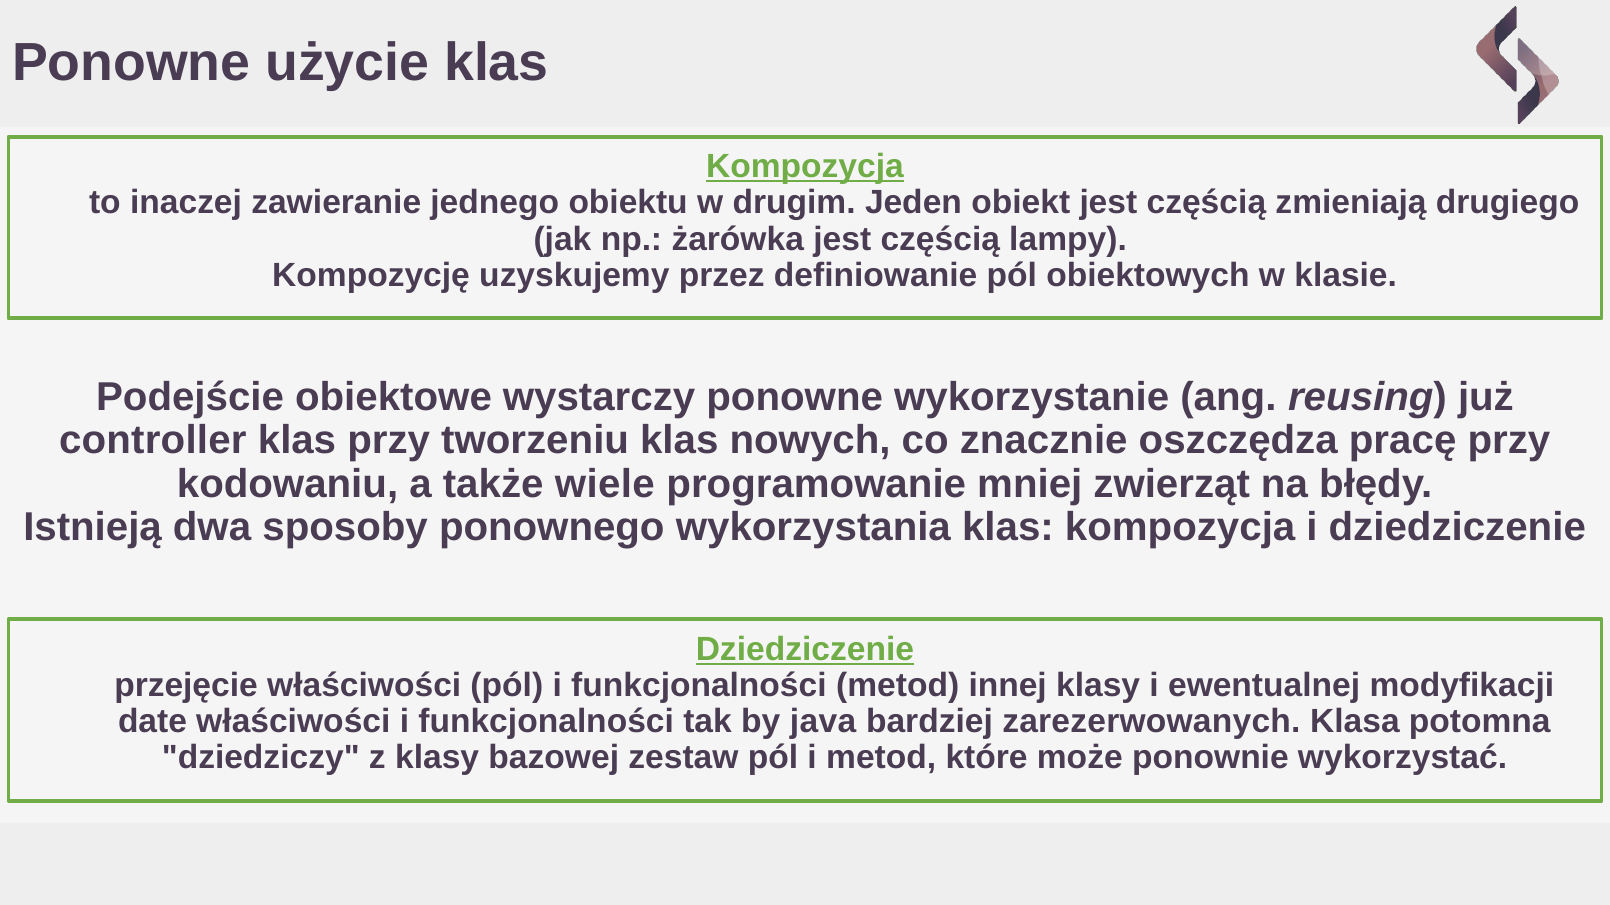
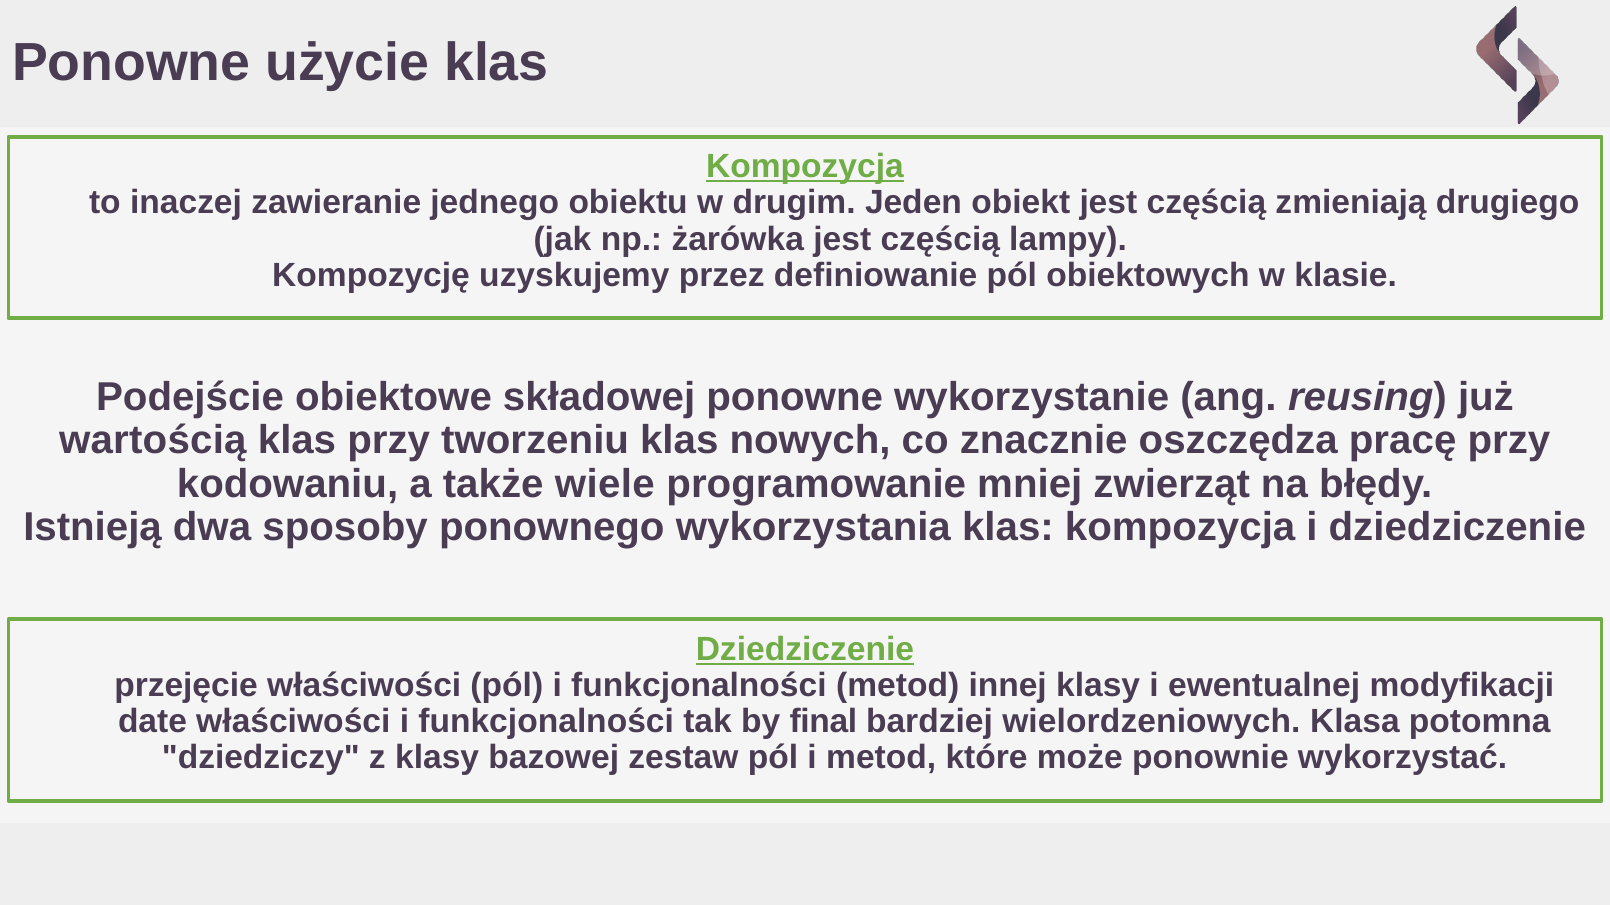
wystarczy: wystarczy -> składowej (599, 397)
controller: controller -> wartością (153, 441)
java: java -> final (823, 722)
zarezerwowanych: zarezerwowanych -> wielordzeniowych (1151, 722)
